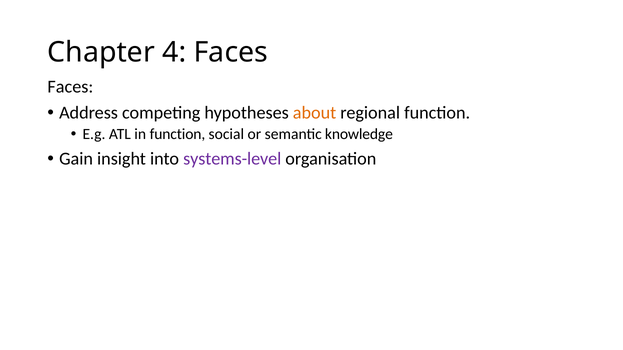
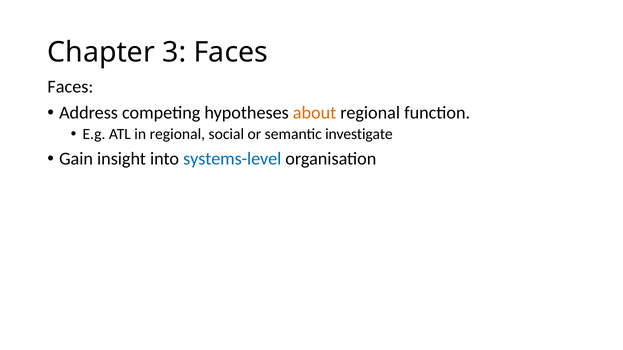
4: 4 -> 3 (174, 52)
in function: function -> regional (177, 134)
knowledge: knowledge -> investigate (359, 134)
systems-level colour: purple -> blue (232, 159)
